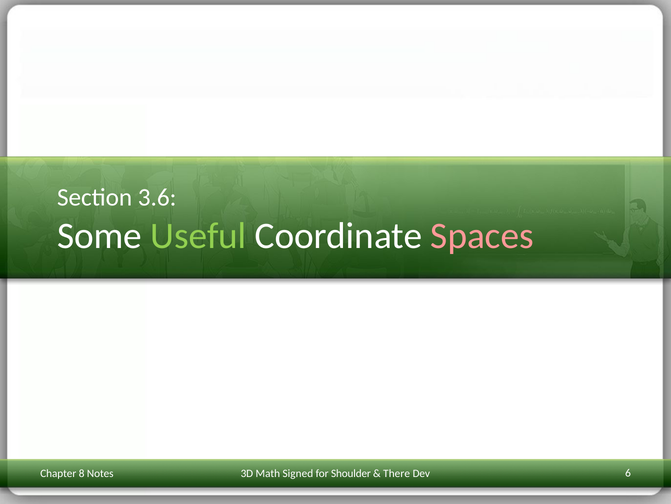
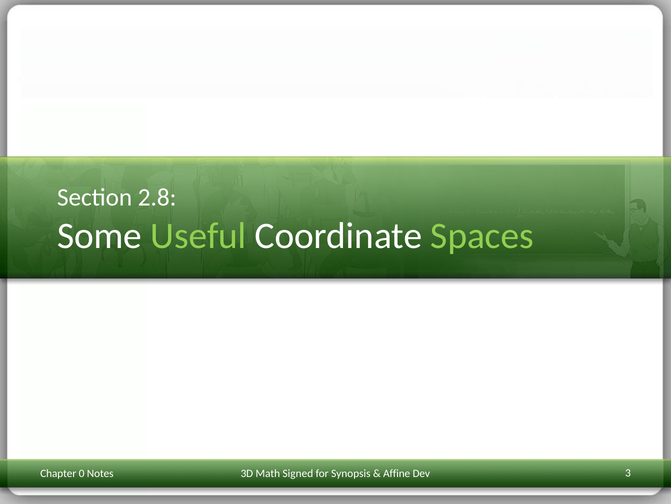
3.6: 3.6 -> 2.8 (157, 197)
Spaces colour: pink -> light green (482, 236)
8: 8 -> 0 (82, 473)
Shoulder: Shoulder -> Synopsis (351, 473)
There: There -> Affine (397, 473)
6: 6 -> 3 (628, 473)
